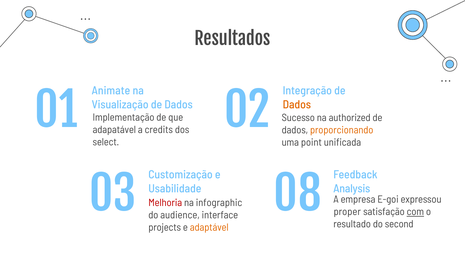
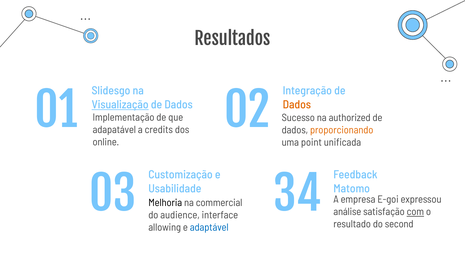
Animate: Animate -> Slidesgo (111, 91)
Visualização underline: none -> present (120, 105)
select: select -> online (106, 142)
08: 08 -> 34 (297, 196)
Analysis: Analysis -> Matomo (352, 189)
Melhoria colour: red -> black (165, 203)
infographic: infographic -> commercial (219, 203)
proper: proper -> análise (347, 212)
projects: projects -> allowing (165, 228)
adaptável colour: orange -> blue (209, 228)
